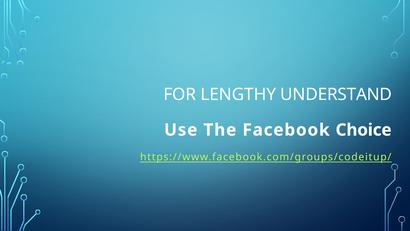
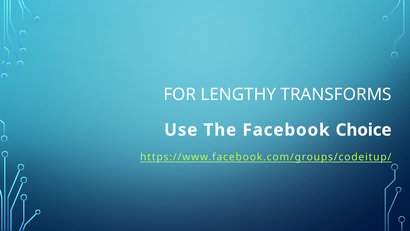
UNDERSTAND: UNDERSTAND -> TRANSFORMS (336, 94)
